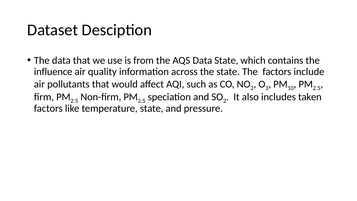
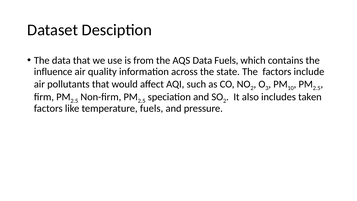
Data State: State -> Fuels (226, 60)
temperature state: state -> fuels (152, 108)
